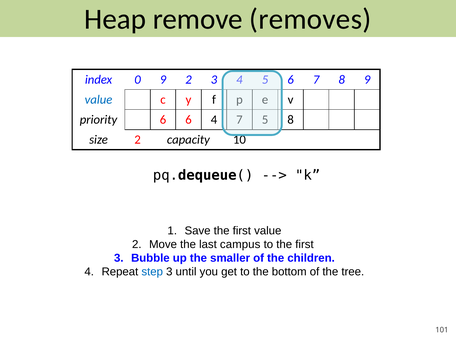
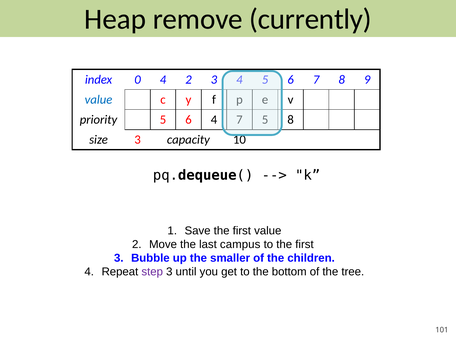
removes: removes -> currently (310, 19)
0 9: 9 -> 4 (163, 80)
priority 6: 6 -> 5 (163, 120)
size 2: 2 -> 3 (138, 140)
step colour: blue -> purple (152, 272)
